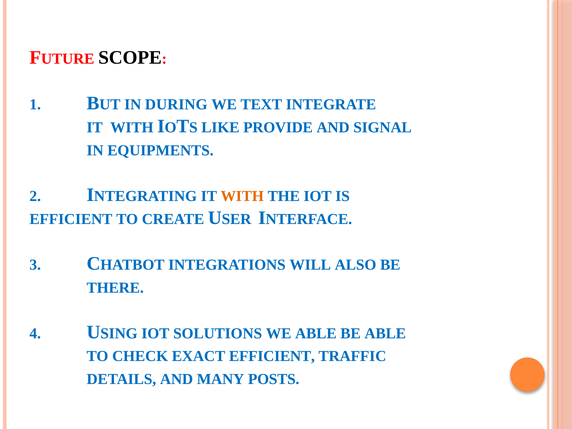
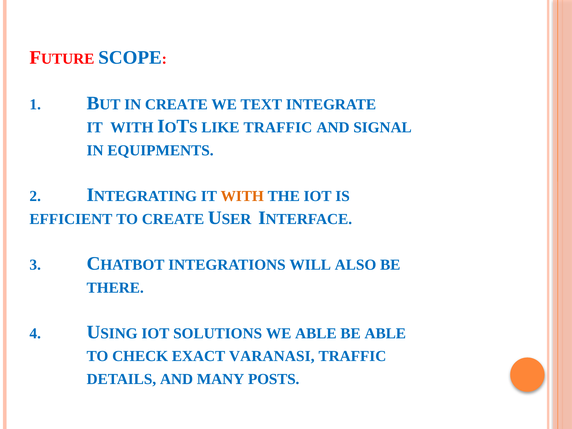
SCOPE colour: black -> blue (130, 58)
IN DURING: DURING -> CREATE (176, 105)
LIKE PROVIDE: PROVIDE -> TRAFFIC (278, 127)
EXACT EFFICIENT: EFFICIENT -> VARANASI (272, 356)
